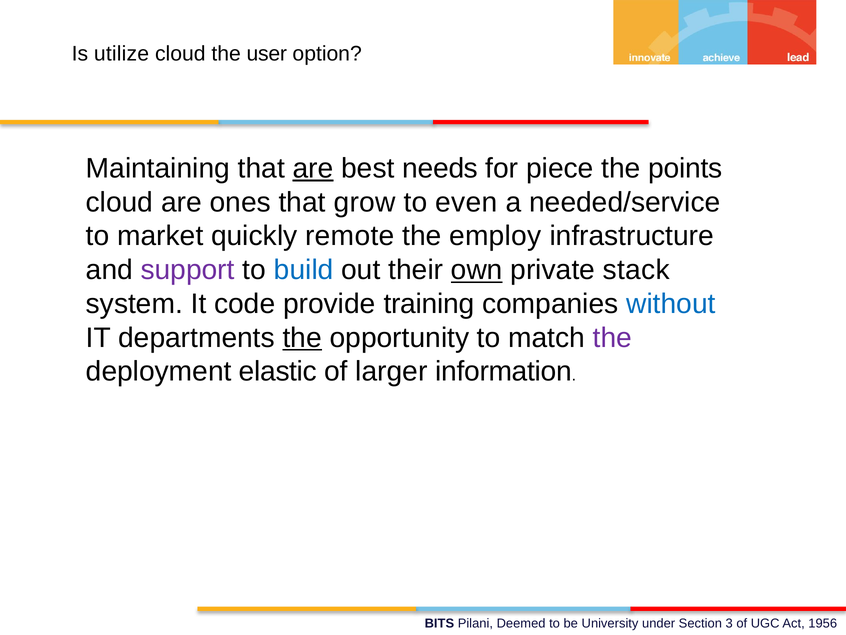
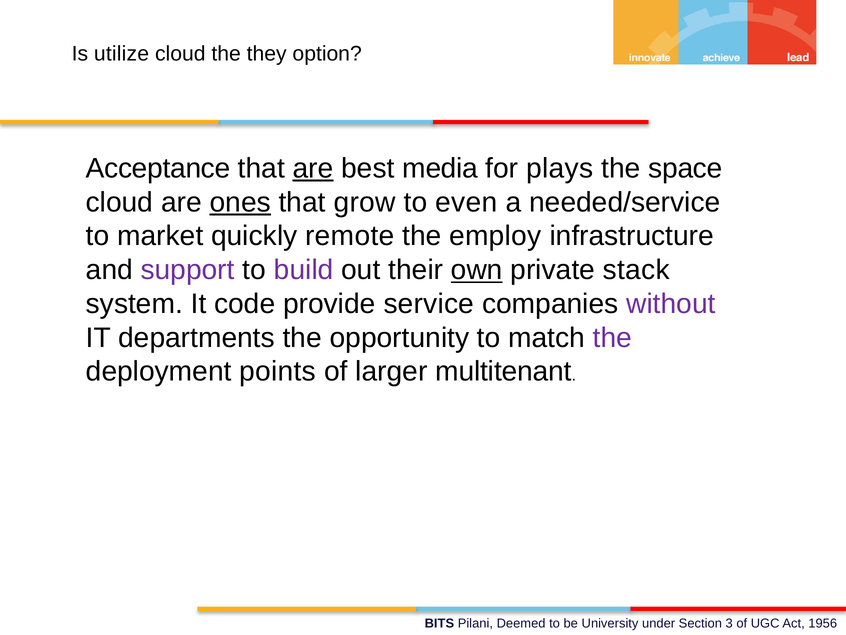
user: user -> they (267, 54)
Maintaining: Maintaining -> Acceptance (158, 168)
needs: needs -> media (440, 168)
piece: piece -> plays (560, 168)
points: points -> space (685, 168)
ones underline: none -> present (240, 202)
build colour: blue -> purple (304, 270)
training: training -> service (429, 304)
without colour: blue -> purple (671, 304)
the underline: present -> none (302, 337)
elastic: elastic -> points (278, 371)
information: information -> multitenant (504, 371)
